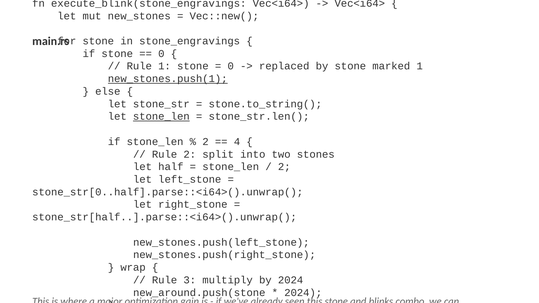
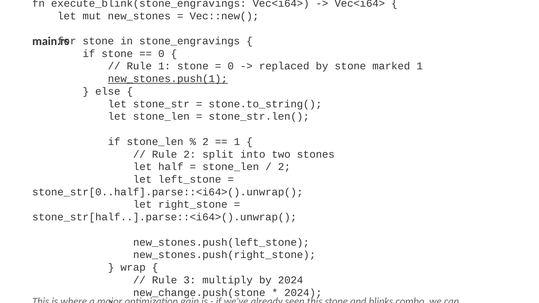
stone_len underline: present -> none (161, 117)
4: 4 -> 1 (237, 142)
new_around.push(stone: new_around.push(stone -> new_change.push(stone (199, 293)
